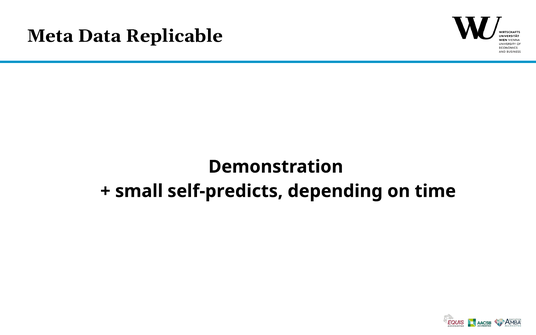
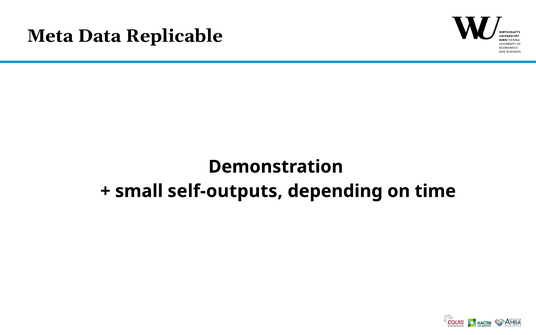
self-predicts: self-predicts -> self-outputs (225, 191)
